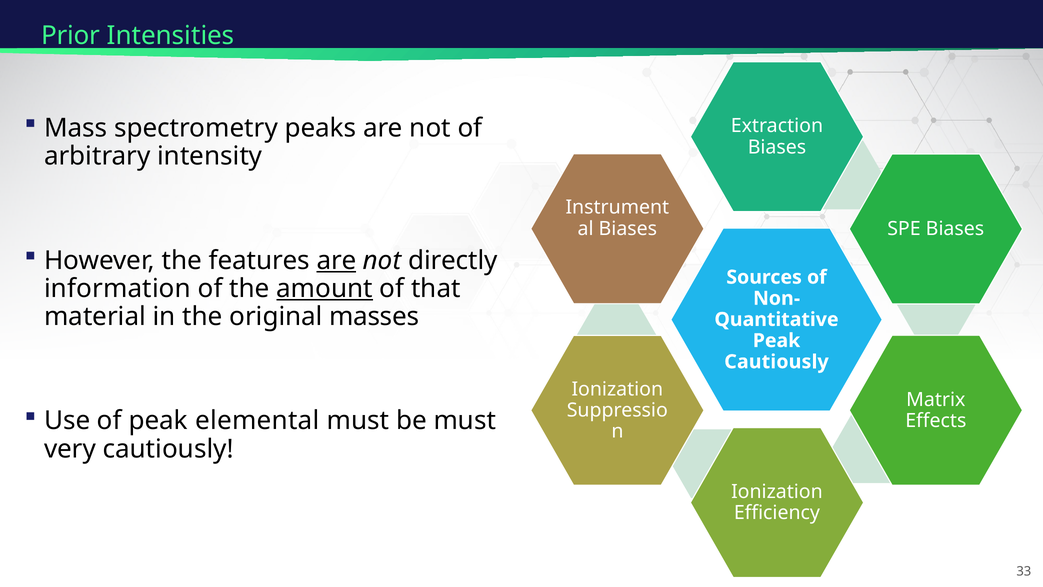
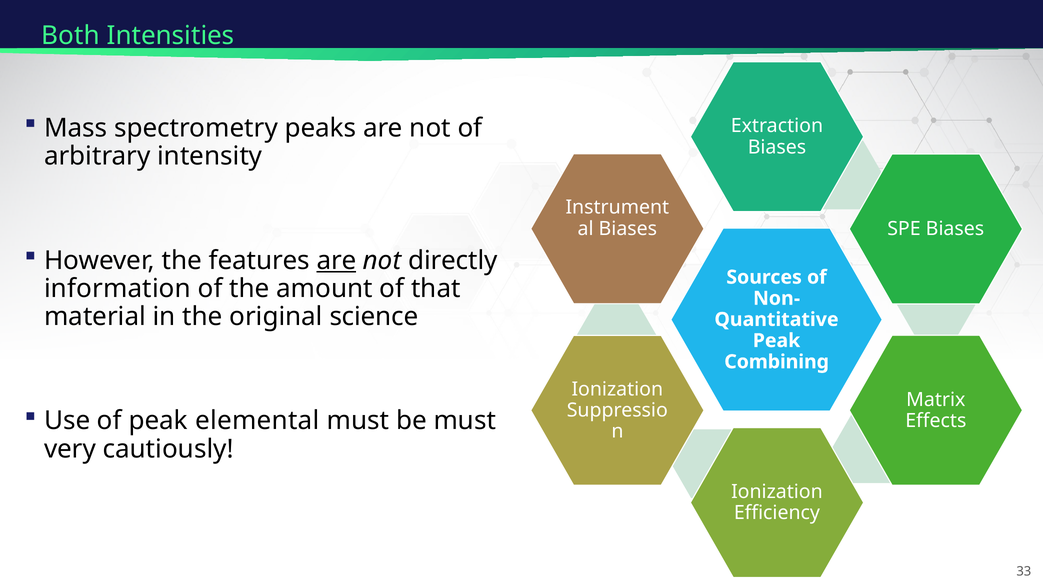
Prior: Prior -> Both (70, 35)
amount underline: present -> none (325, 288)
masses: masses -> science (374, 317)
Cautiously: Cautiously -> Combining (777, 362)
